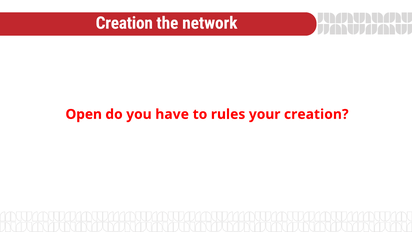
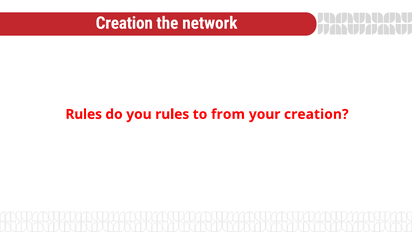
Open: Open -> Rules (84, 114)
you have: have -> rules (172, 114)
rules: rules -> from (228, 114)
